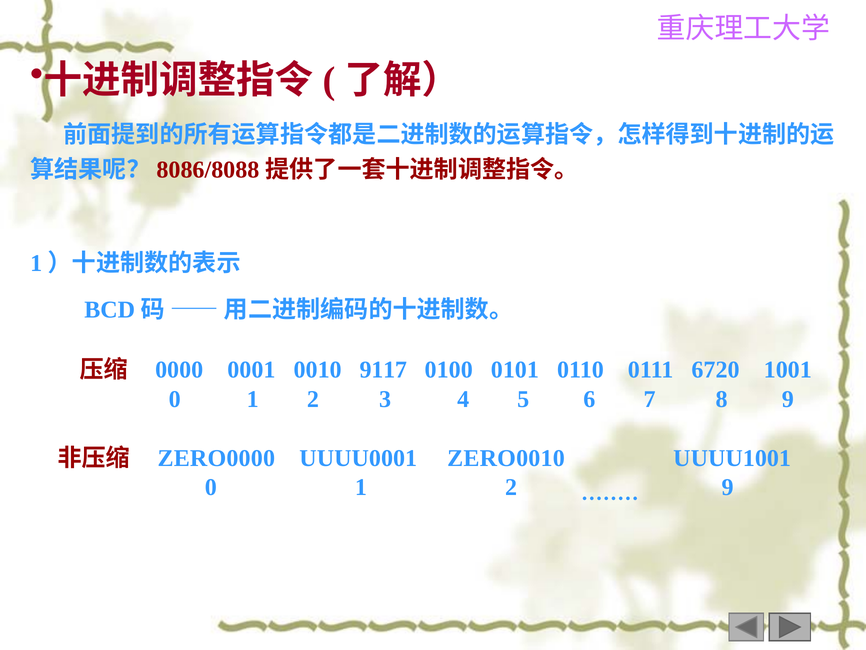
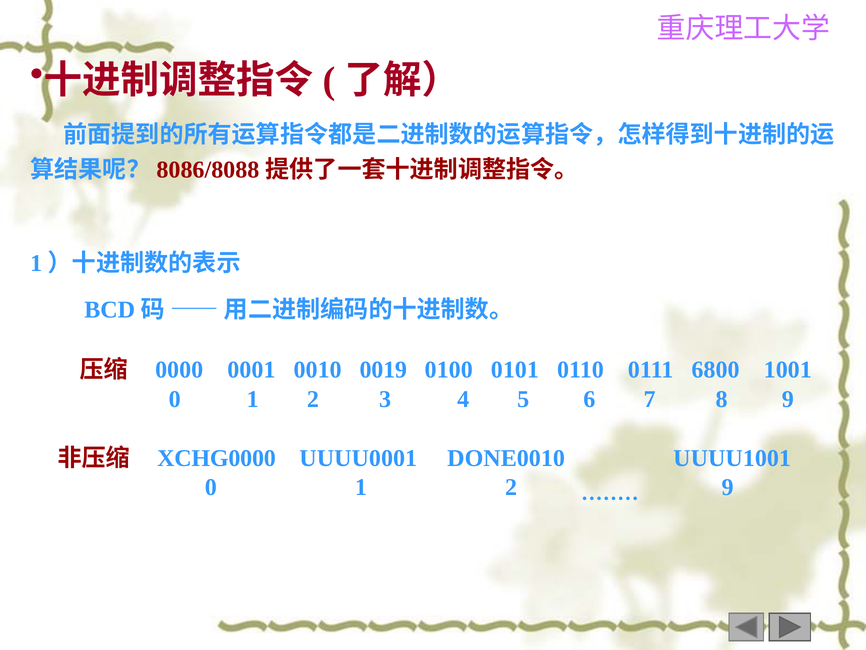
9117: 9117 -> 0019 (383, 370)
6720: 6720 -> 6800 (716, 370)
ZERO0000: ZERO0000 -> XCHG0000 (217, 458)
ZERO0010: ZERO0010 -> DONE0010 (506, 458)
